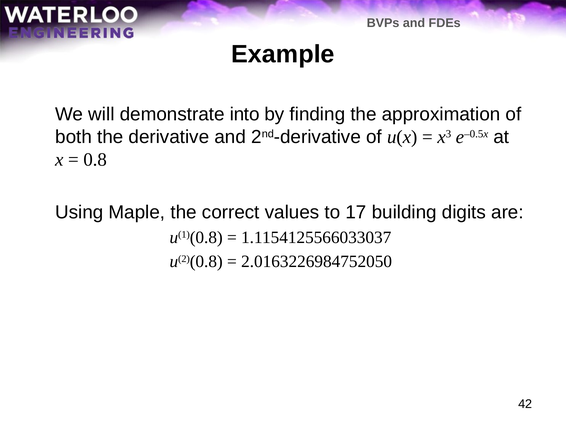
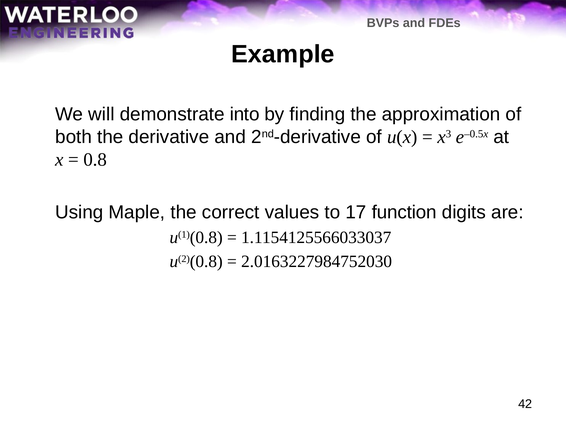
building: building -> function (404, 213)
2.0163226984752050: 2.0163226984752050 -> 2.0163227984752030 (317, 262)
